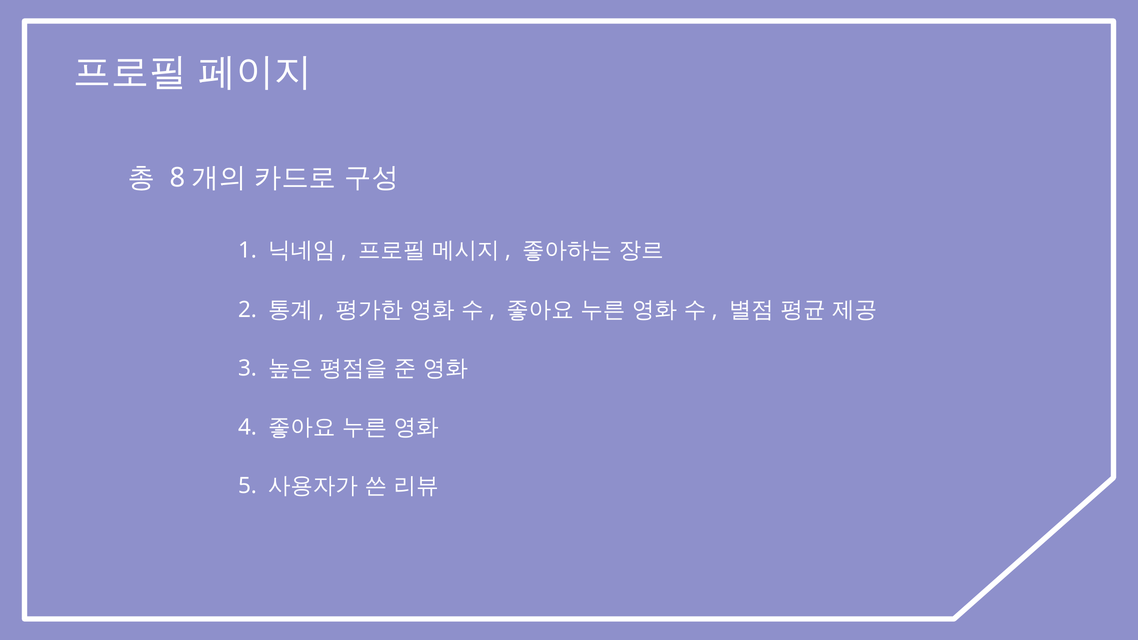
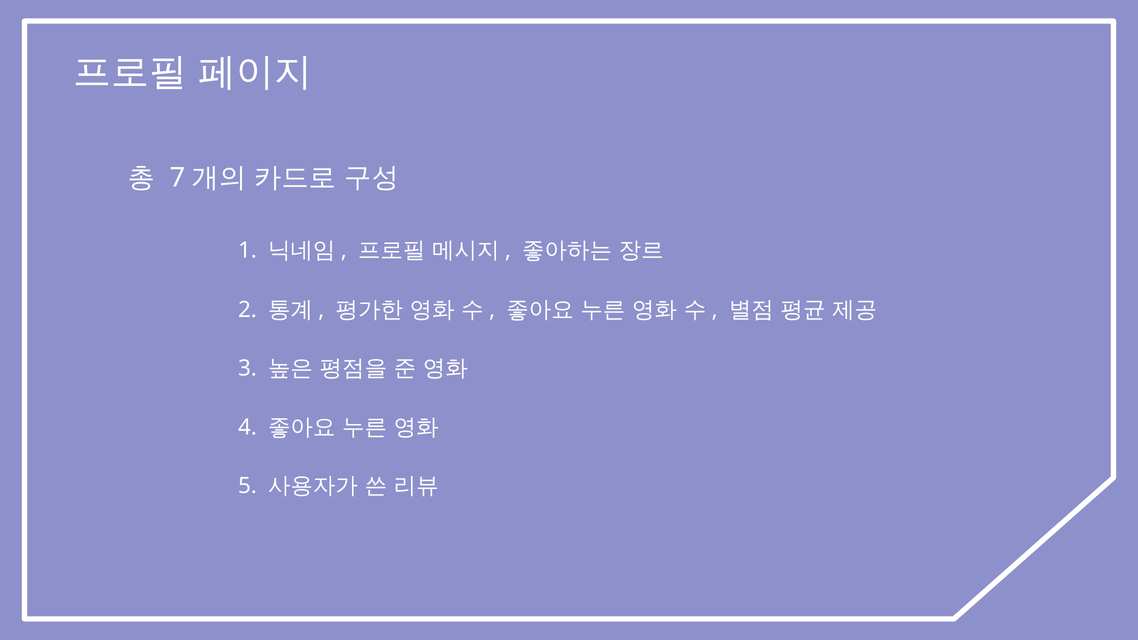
8: 8 -> 7 (178, 178)
